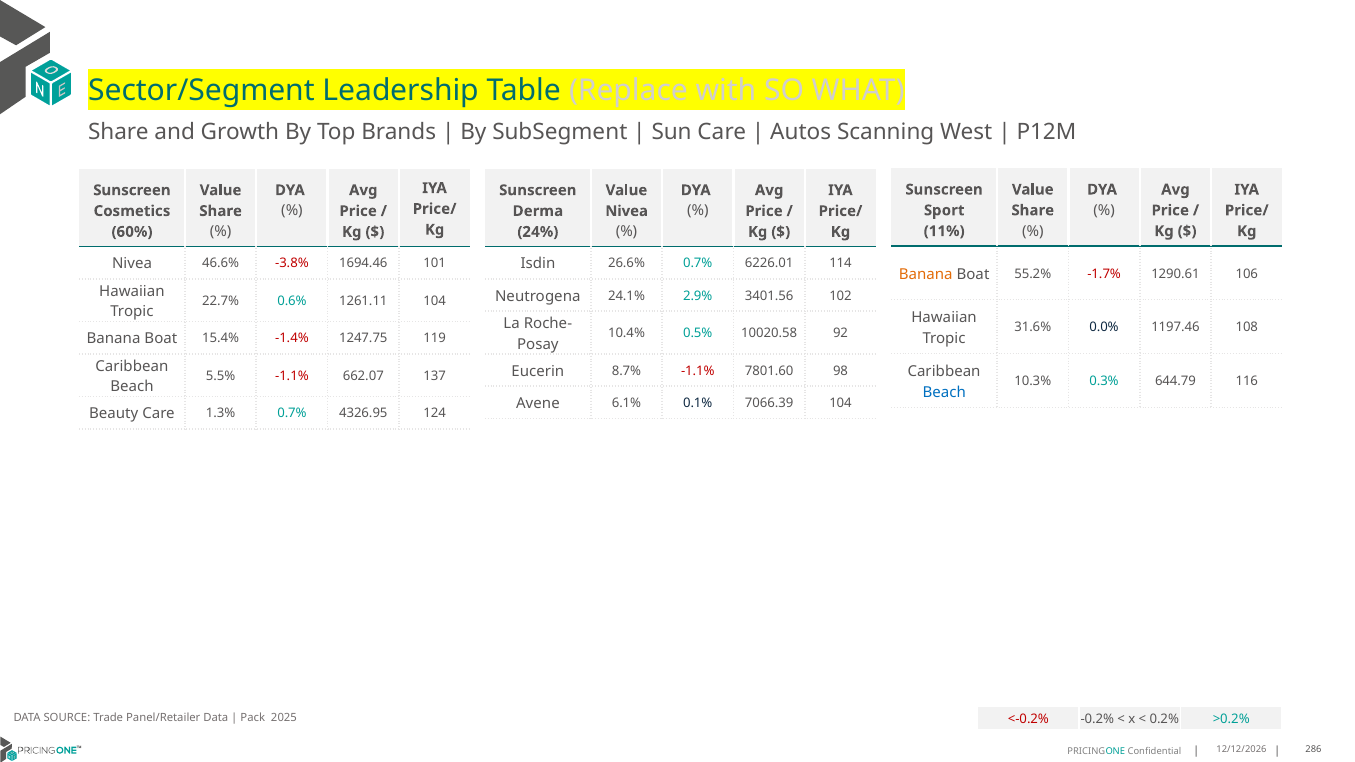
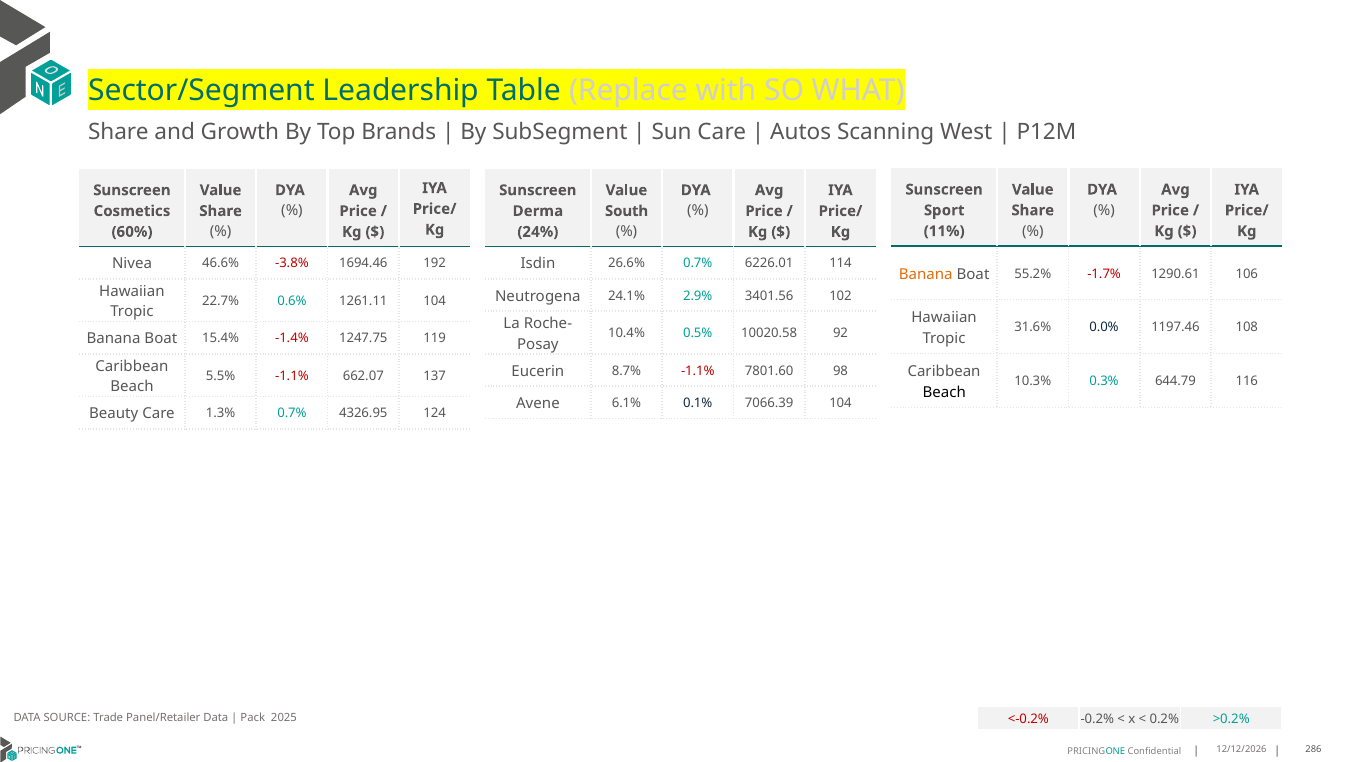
Nivea: Nivea -> South (627, 211)
101: 101 -> 192 (435, 264)
Beach colour: blue -> black (944, 392)
